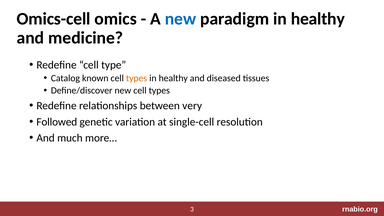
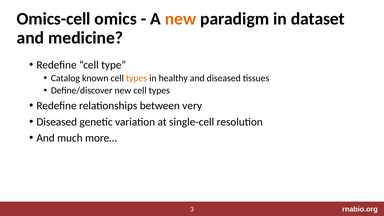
new colour: blue -> orange (180, 19)
paradigm in healthy: healthy -> dataset (318, 19)
Followed: Followed -> Diseased (57, 122)
